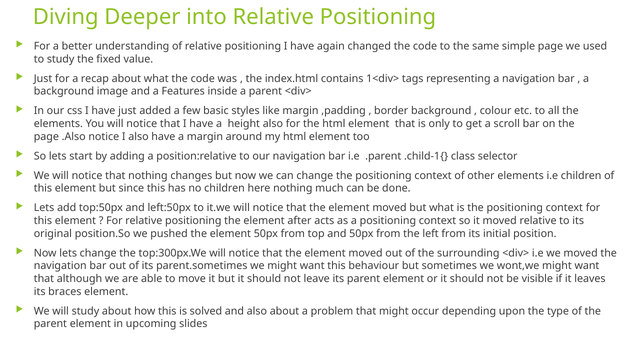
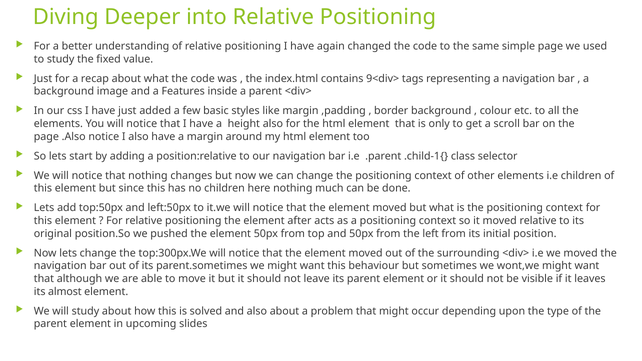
1<div>: 1<div> -> 9<div> (383, 79)
braces: braces -> almost (65, 292)
